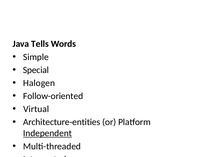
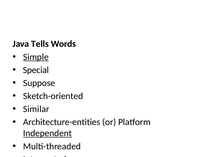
Simple underline: none -> present (36, 57)
Halogen: Halogen -> Suppose (39, 83)
Follow-oriented: Follow-oriented -> Sketch-oriented (53, 96)
Virtual: Virtual -> Similar (36, 109)
